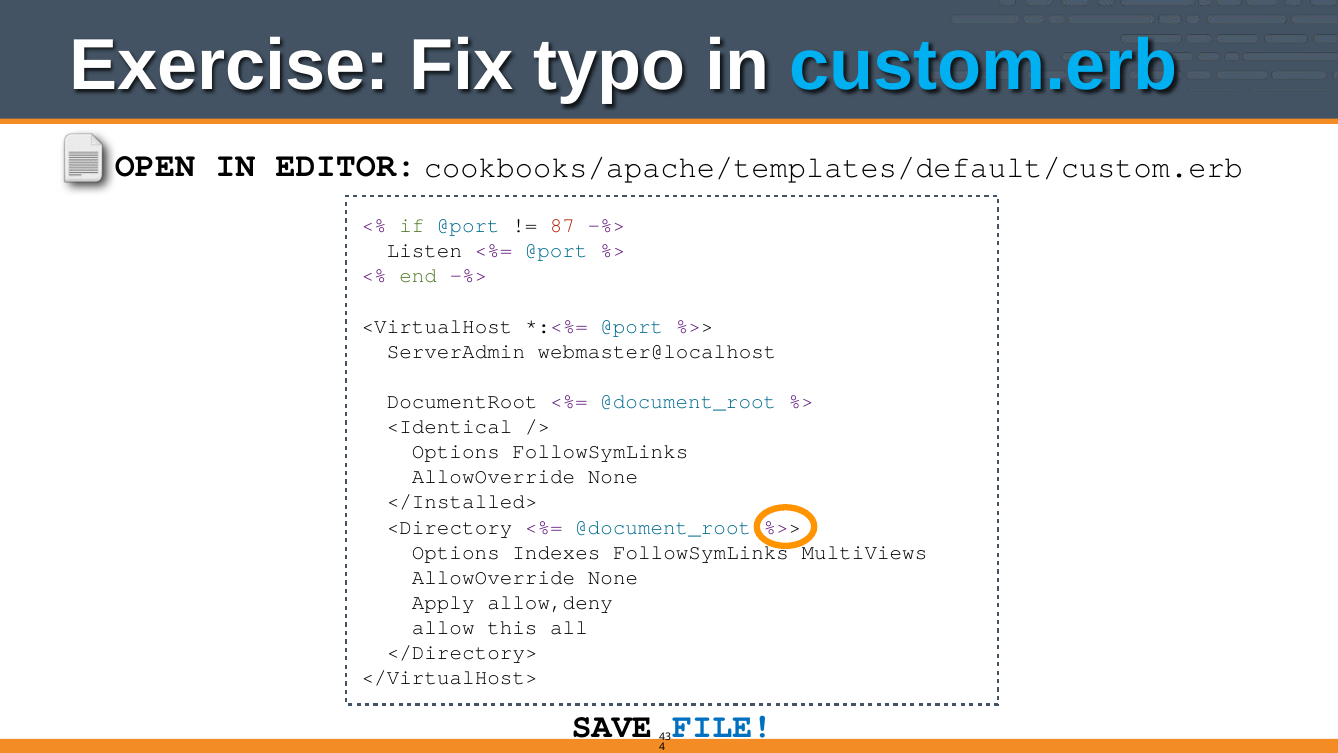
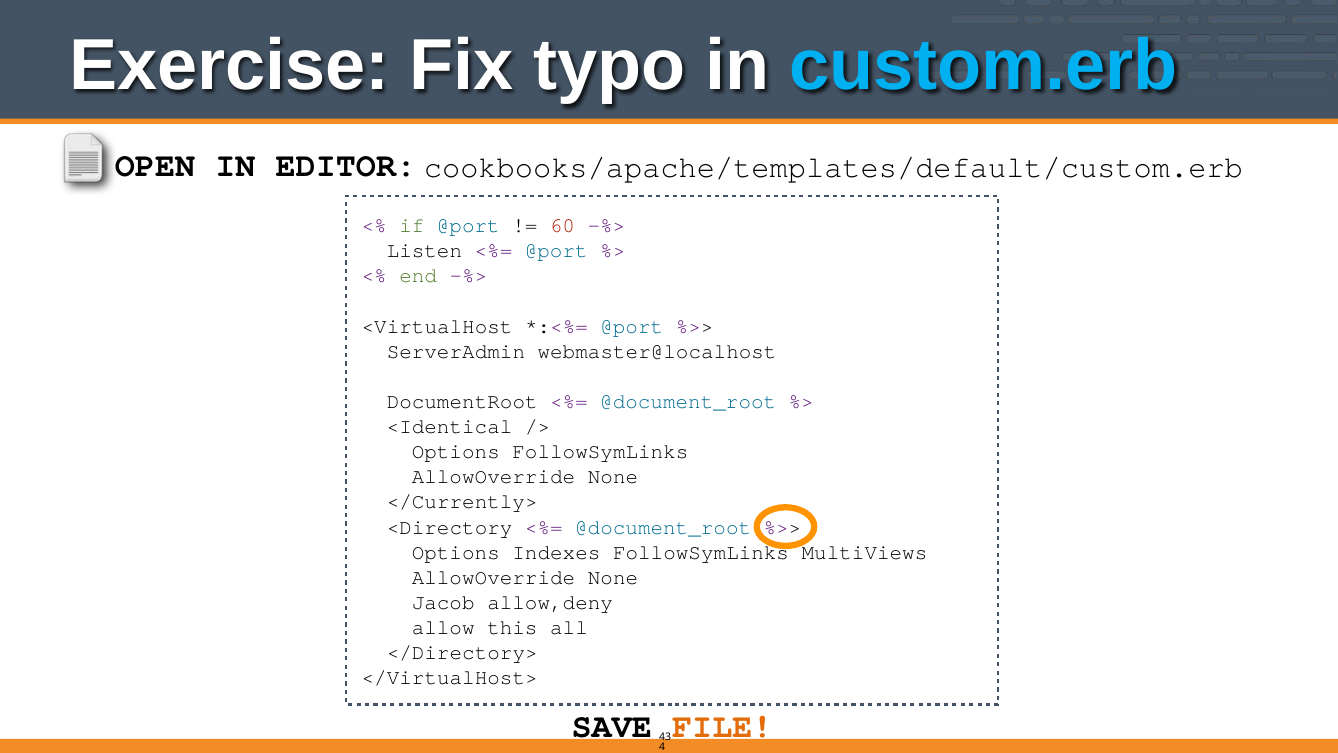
87: 87 -> 60 (562, 226)
</Installed>: </Installed> -> </Currently> (462, 502)
Apply: Apply -> Jacob (443, 602)
FILE colour: blue -> orange (722, 726)
